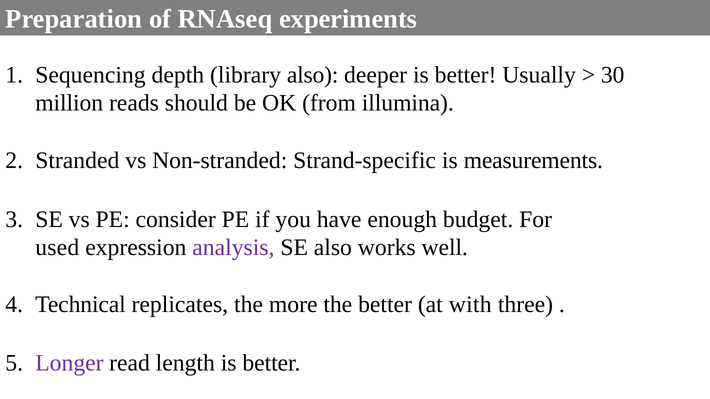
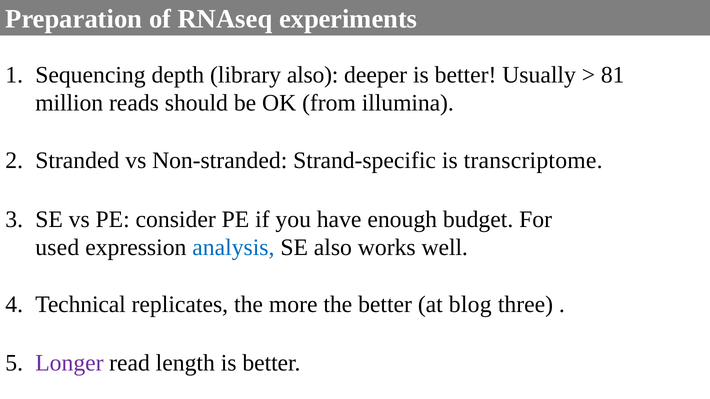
30: 30 -> 81 (613, 75)
measurements: measurements -> transcriptome (533, 161)
analysis colour: purple -> blue (233, 248)
with: with -> blog (470, 305)
